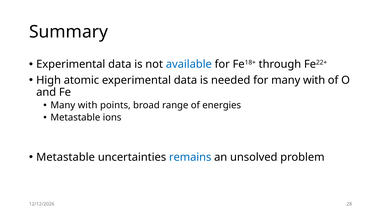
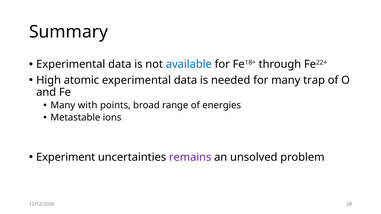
for many with: with -> trap (314, 80)
Metastable: Metastable -> Experiment (66, 157)
remains colour: blue -> purple (190, 157)
